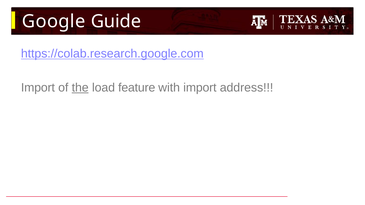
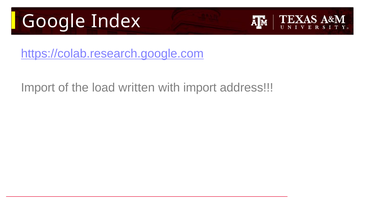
Guide: Guide -> Index (116, 21)
the underline: present -> none (80, 88)
feature: feature -> written (137, 88)
